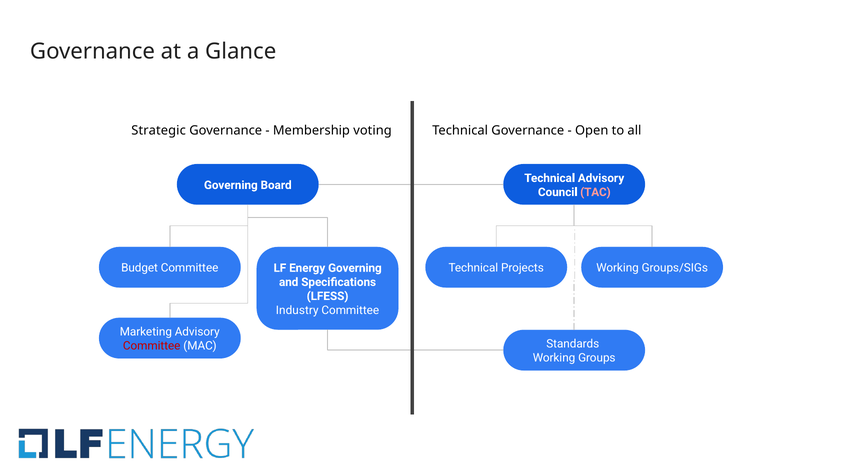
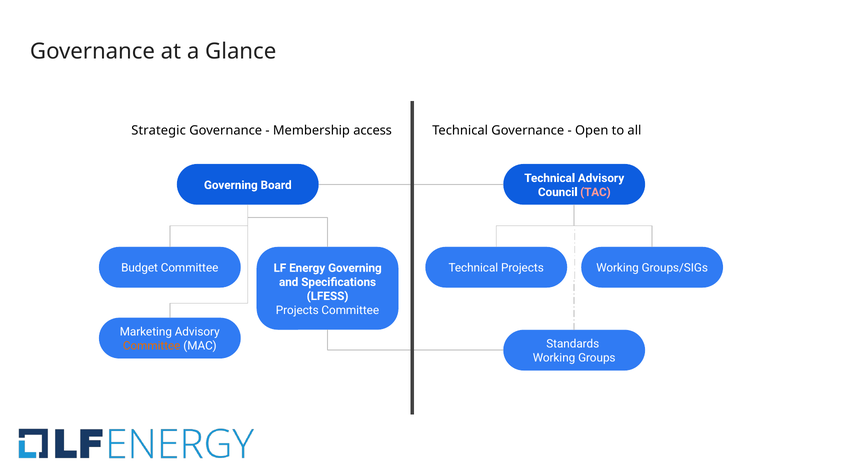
voting: voting -> access (373, 131)
Industry: Industry -> Projects (297, 310)
Committee colour: red -> orange (152, 346)
